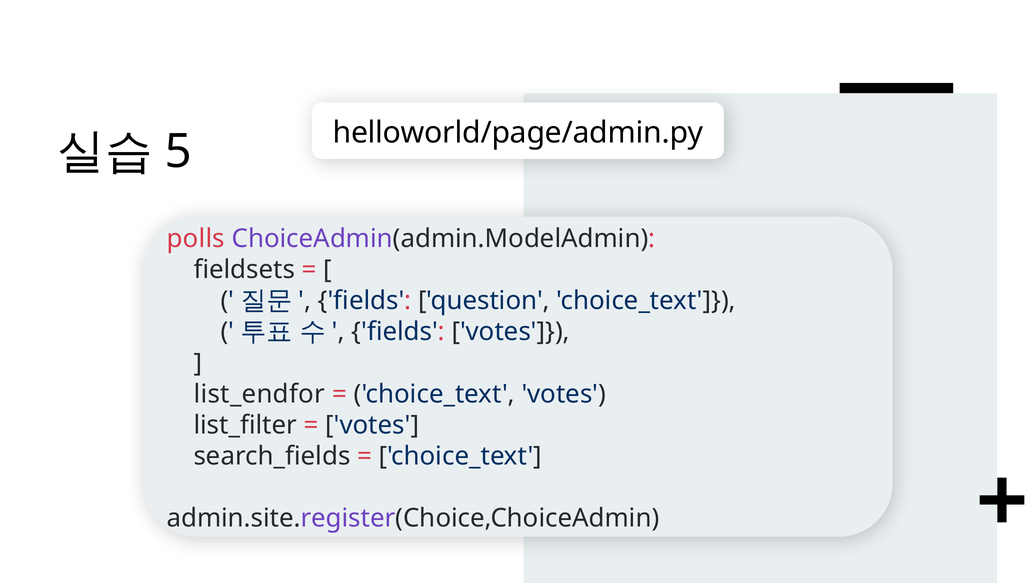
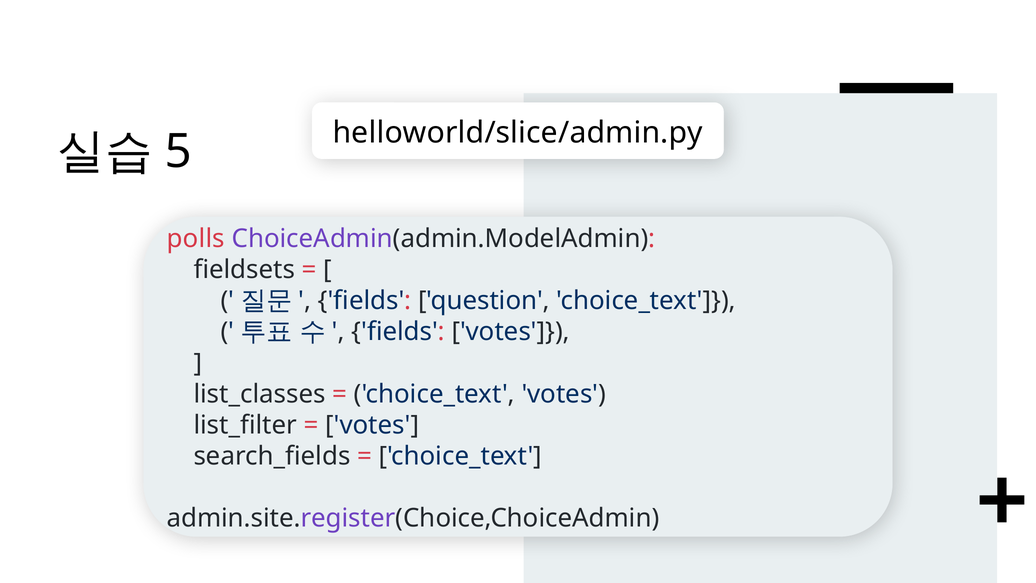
helloworld/page/admin.py: helloworld/page/admin.py -> helloworld/slice/admin.py (518, 133)
list_endfor: list_endfor -> list_classes (260, 394)
